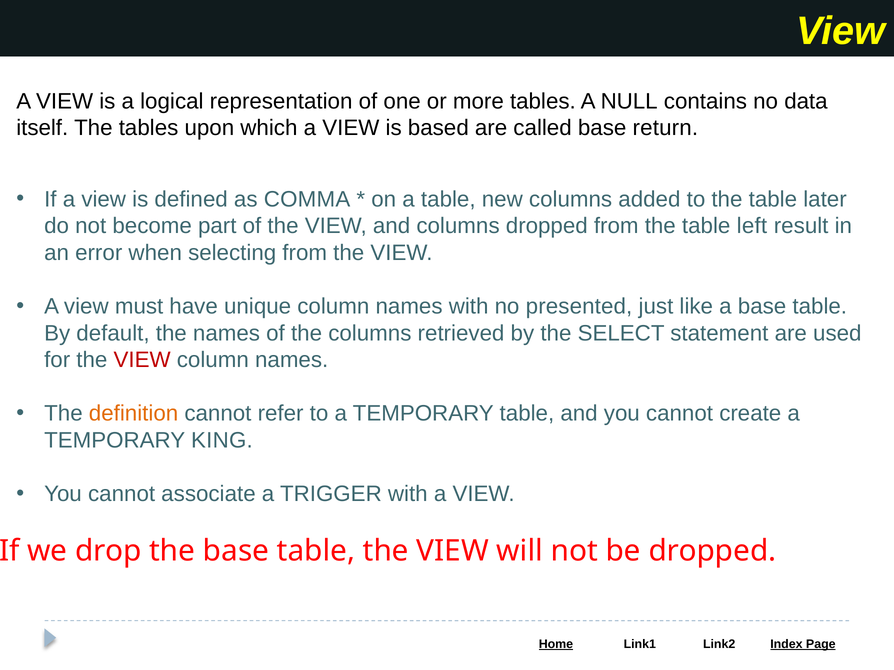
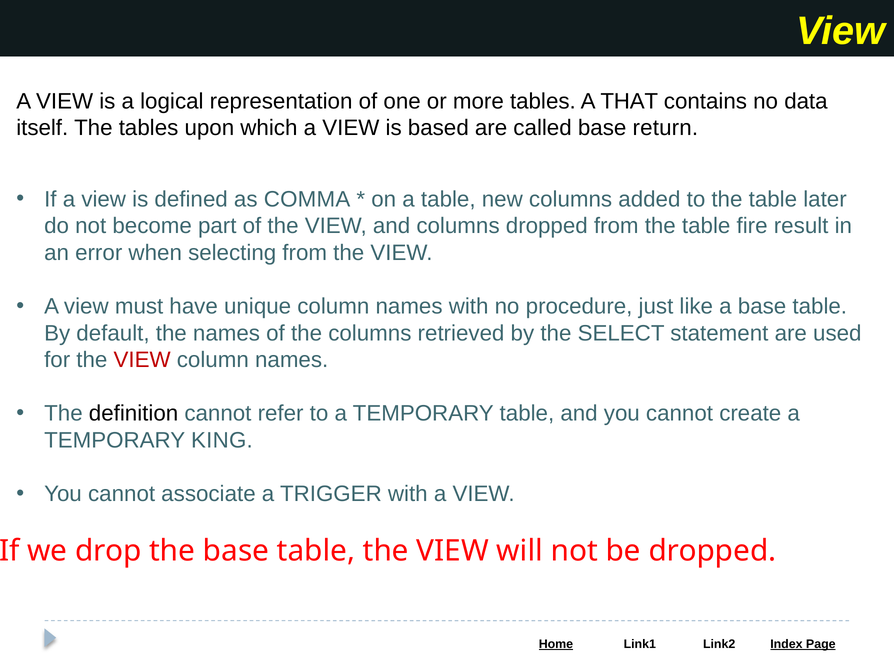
NULL: NULL -> THAT (629, 101)
left: left -> fire (752, 226)
presented: presented -> procedure (579, 307)
definition colour: orange -> black (134, 414)
